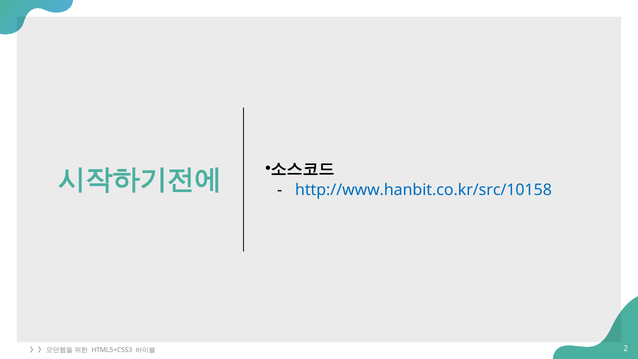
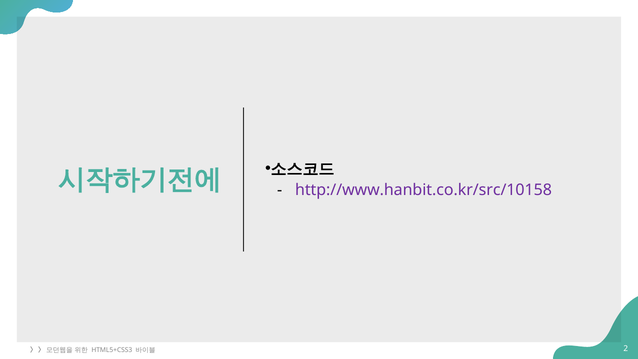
http://www.hanbit.co.kr/src/10158 colour: blue -> purple (423, 190)
